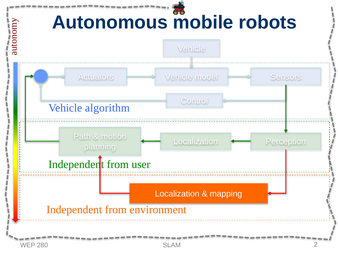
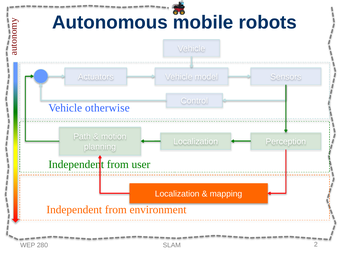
algorithm: algorithm -> otherwise (107, 108)
